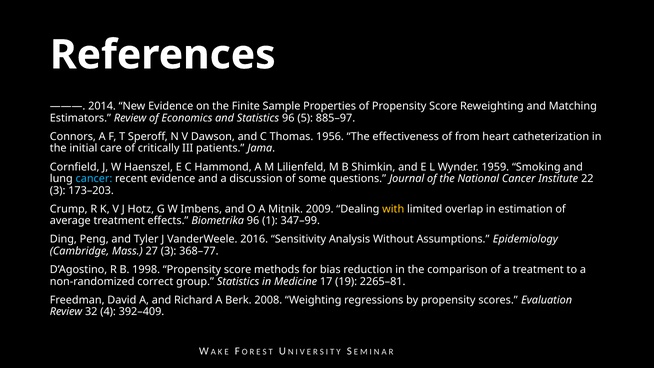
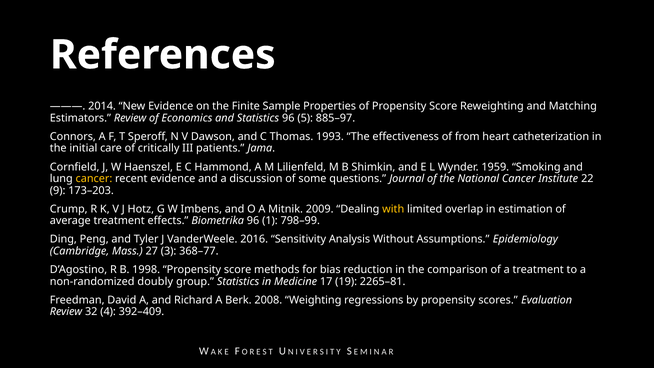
1956: 1956 -> 1993 (330, 137)
cancer colour: light blue -> yellow (94, 179)
3: 3 -> 9 (58, 190)
347–99: 347–99 -> 798–99 (300, 221)
correct: correct -> doubly (155, 281)
